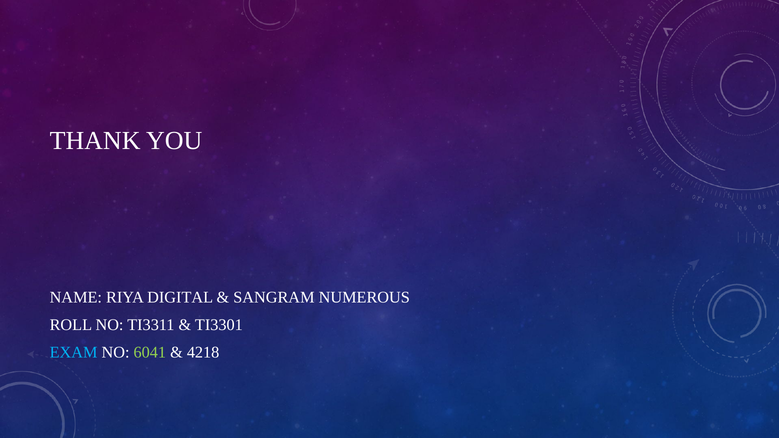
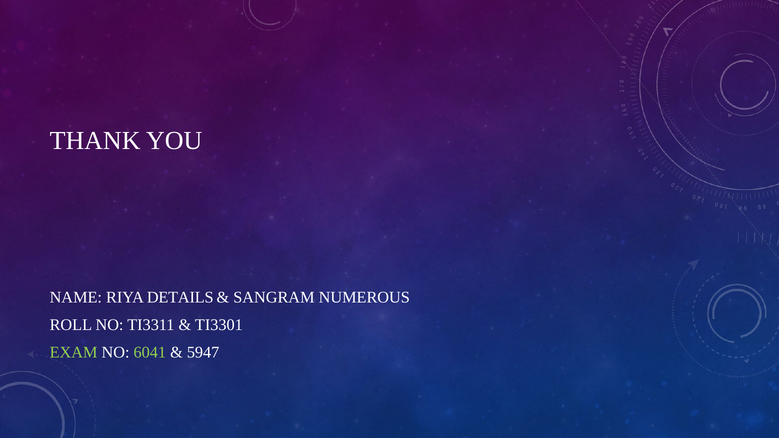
DIGITAL: DIGITAL -> DETAILS (180, 297)
EXAM colour: light blue -> light green (74, 353)
4218: 4218 -> 5947 (203, 353)
